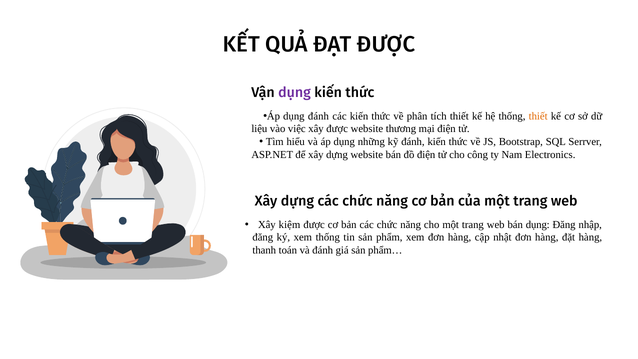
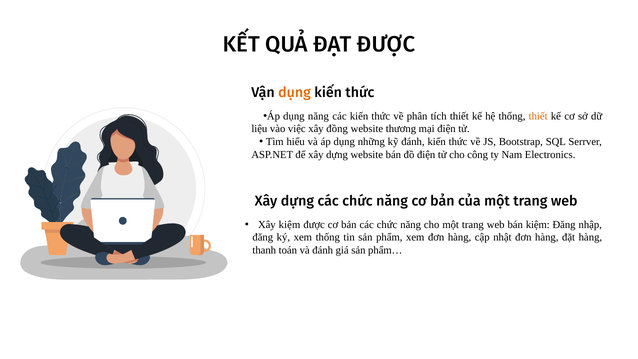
dụng colour: purple -> orange (295, 93)
dụng đánh: đánh -> năng (318, 116)
xây được: được -> đồng (337, 129)
bán dụng: dụng -> kiệm (538, 225)
